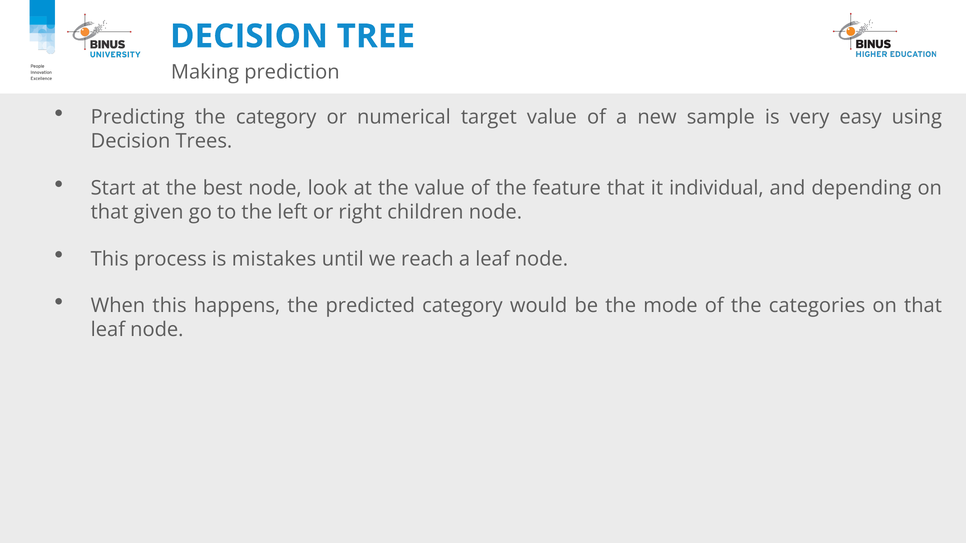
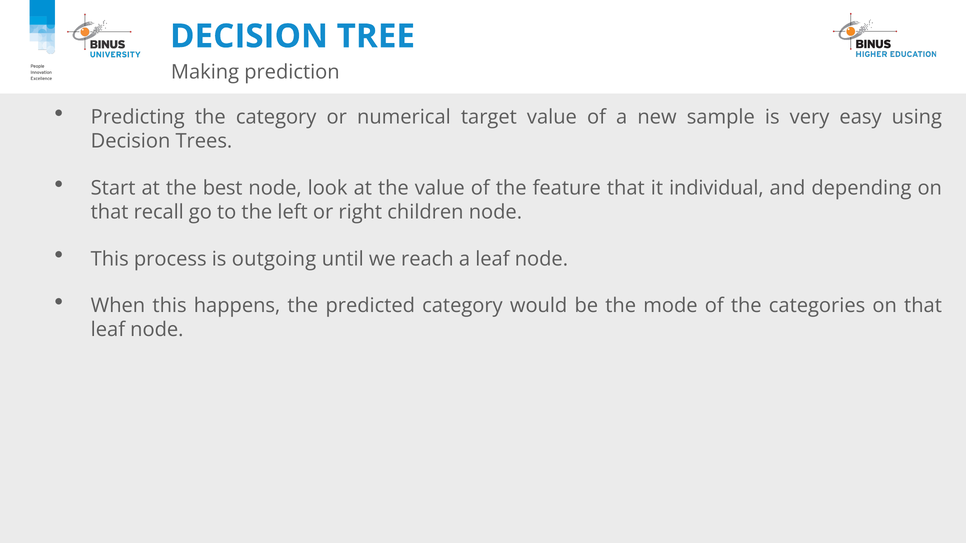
given: given -> recall (159, 212)
mistakes: mistakes -> outgoing (274, 259)
